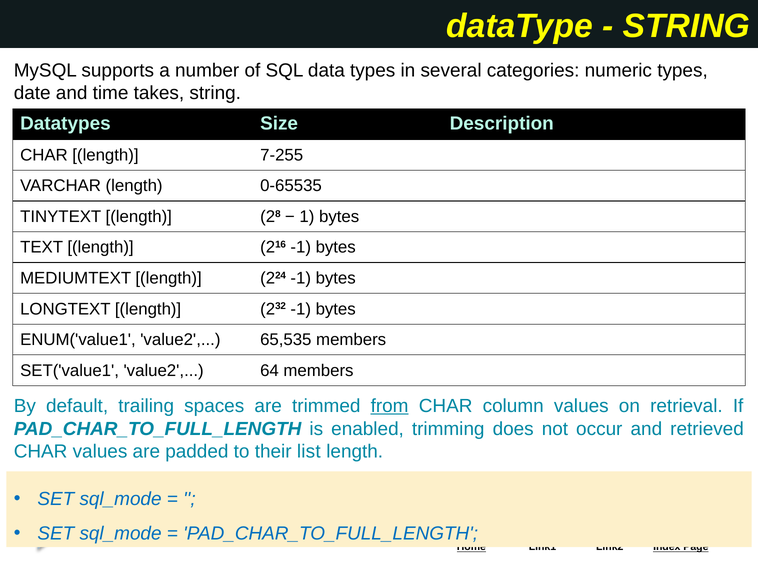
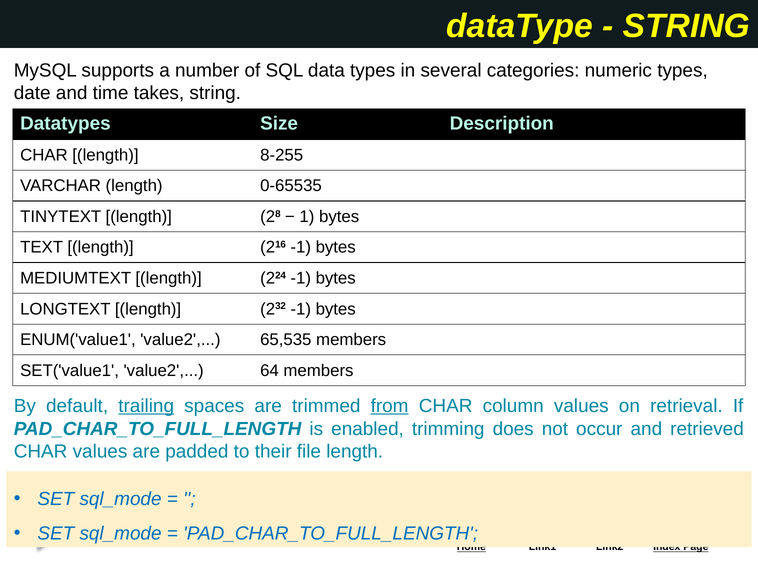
7-255: 7-255 -> 8-255 (282, 155)
trailing underline: none -> present (146, 406)
list: list -> file (309, 451)
